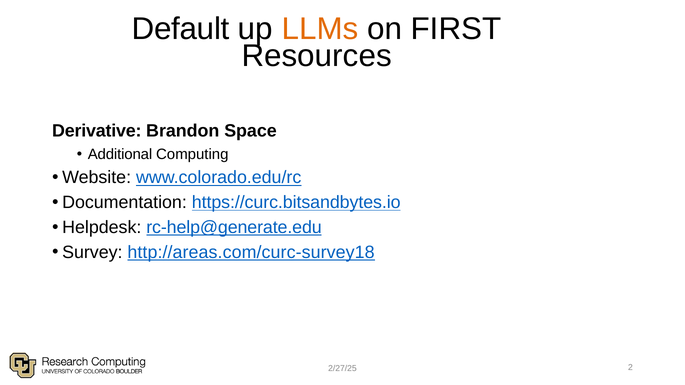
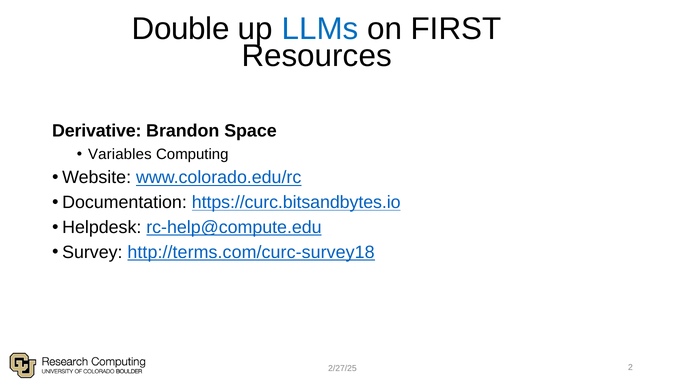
Default: Default -> Double (181, 29)
LLMs colour: orange -> blue (320, 29)
Additional: Additional -> Variables (120, 154)
rc-help@generate.edu: rc-help@generate.edu -> rc-help@compute.edu (234, 228)
http://areas.com/curc-survey18: http://areas.com/curc-survey18 -> http://terms.com/curc-survey18 (251, 253)
